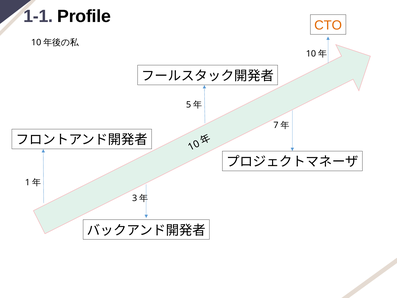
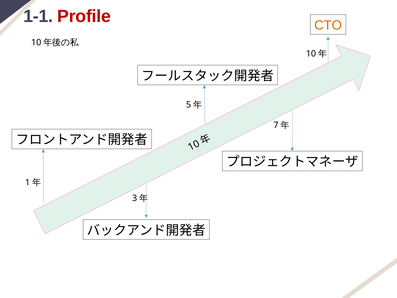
Profile colour: black -> red (84, 16)
